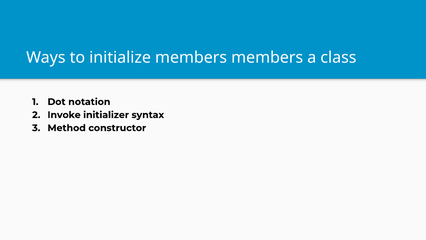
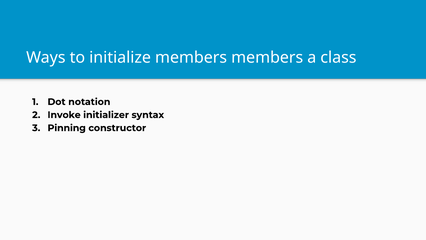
Method: Method -> Pinning (67, 128)
